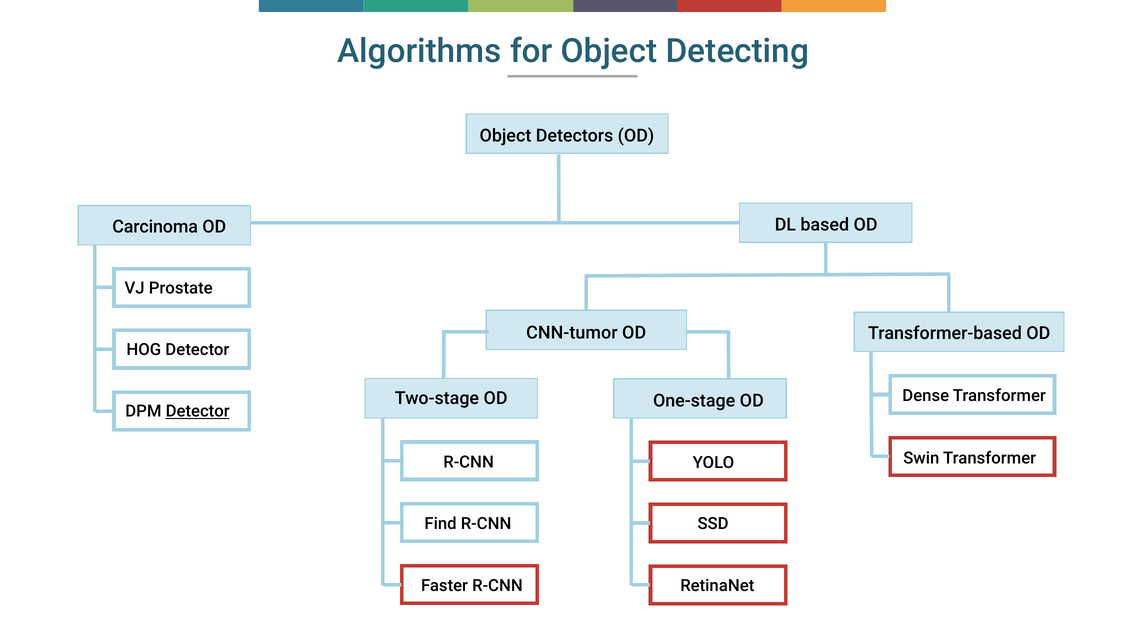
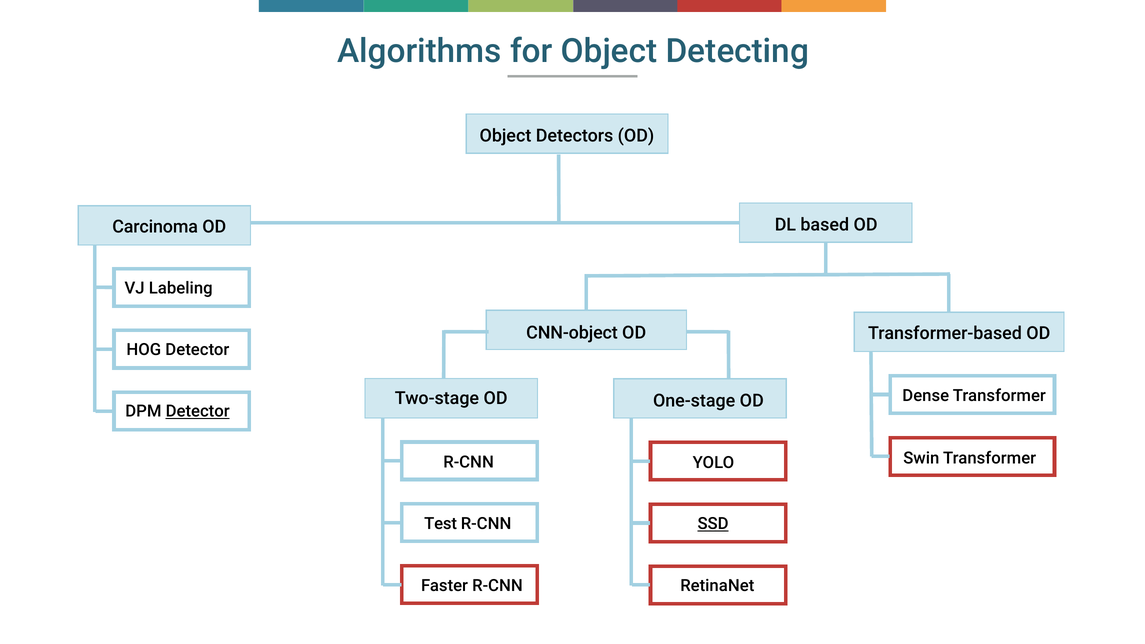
Prostate: Prostate -> Labeling (181, 288)
CNN-tumor: CNN-tumor -> CNN-object (572, 333)
Find: Find -> Test (441, 524)
SSD underline: none -> present (713, 524)
